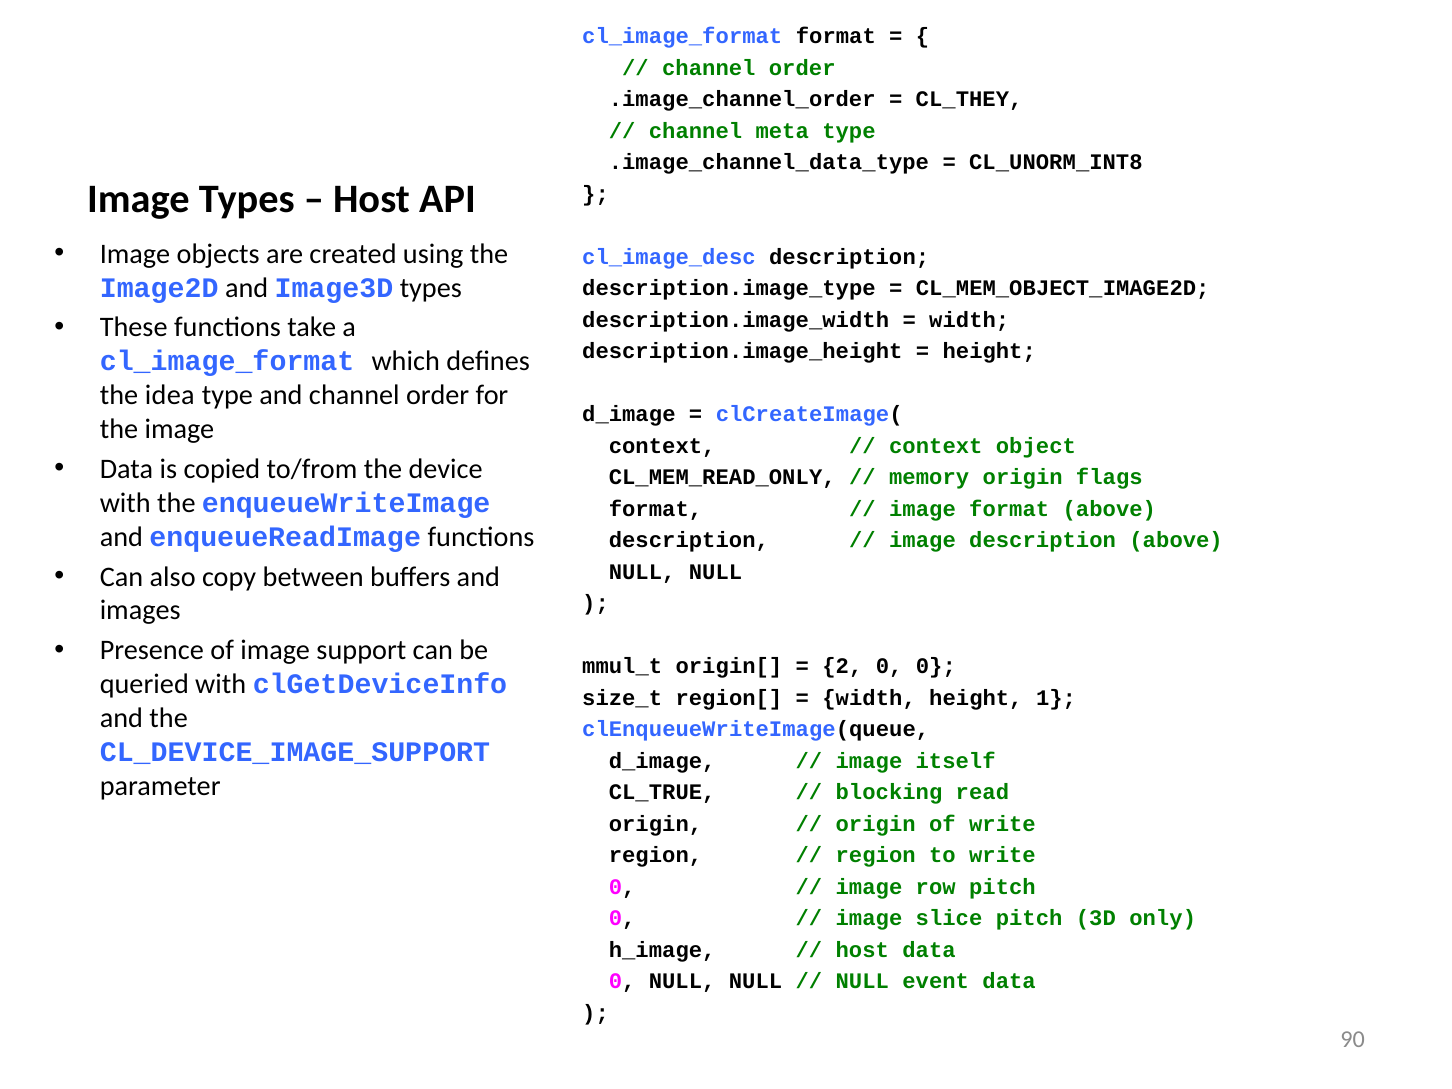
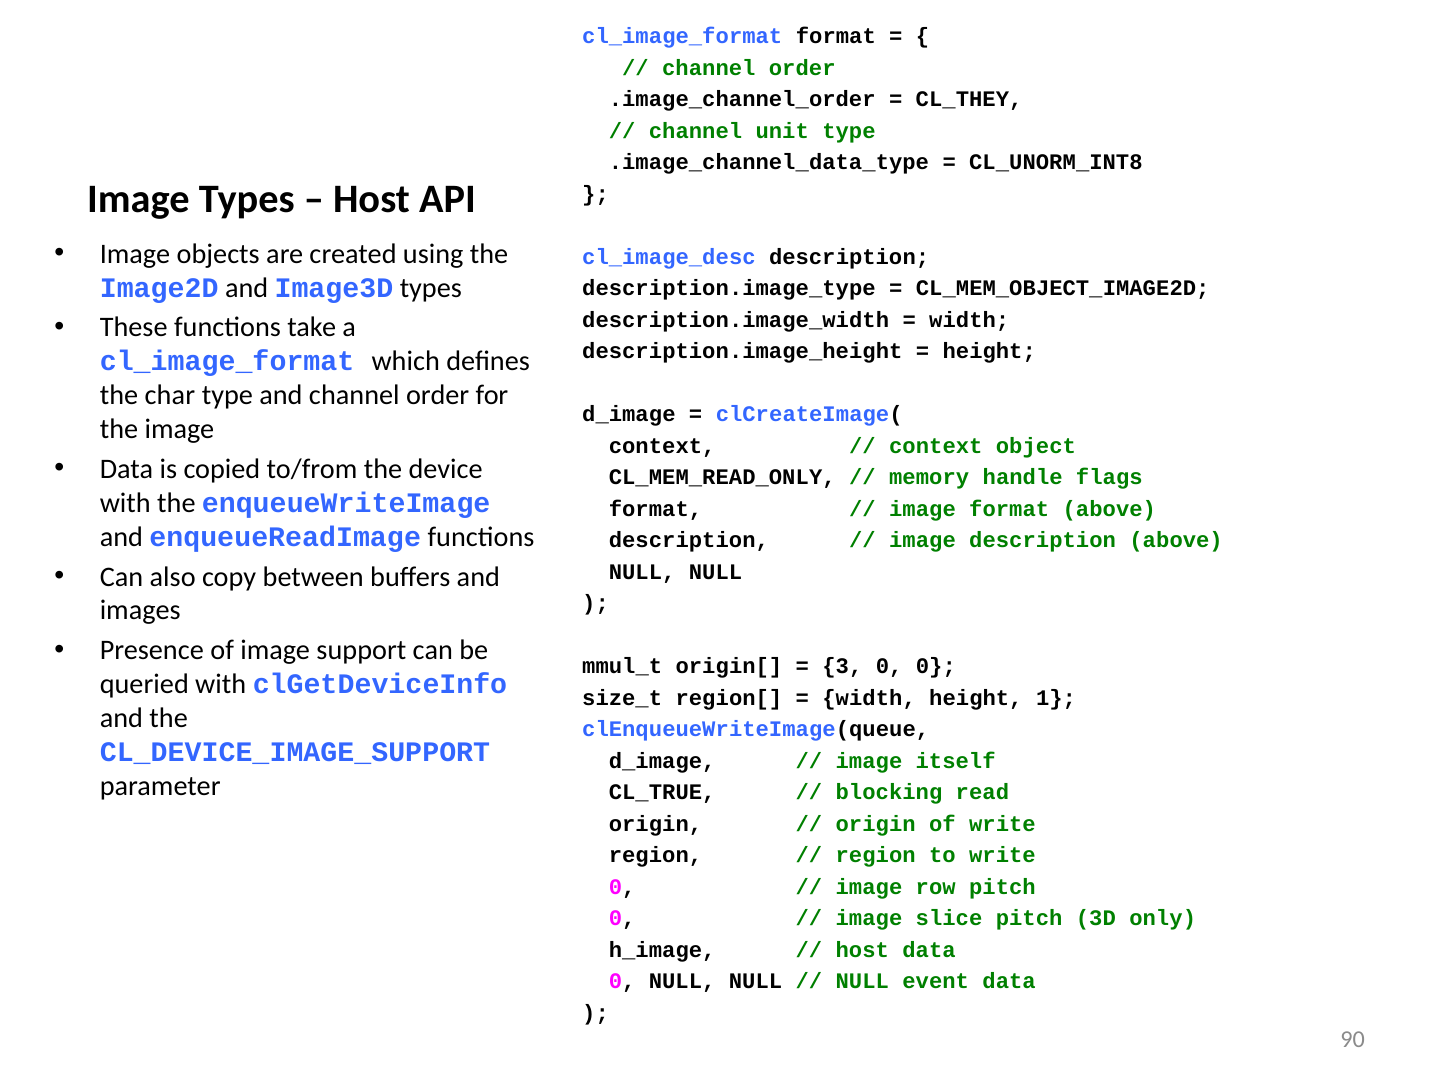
meta: meta -> unit (782, 131)
idea: idea -> char (170, 396)
memory origin: origin -> handle (1023, 478)
2: 2 -> 3 (842, 667)
